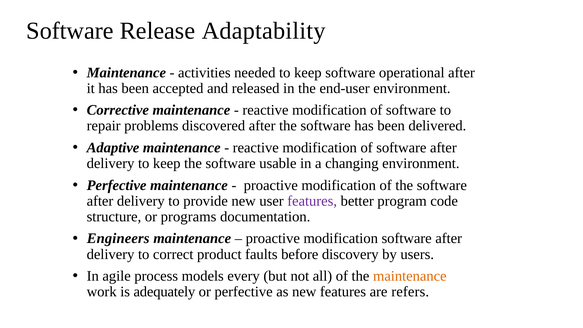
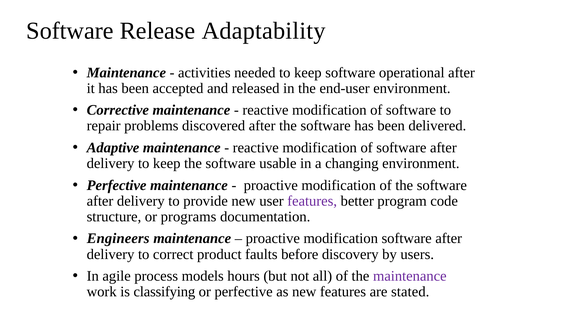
every: every -> hours (244, 276)
maintenance colour: orange -> purple (410, 276)
adequately: adequately -> classifying (164, 292)
refers: refers -> stated (410, 292)
